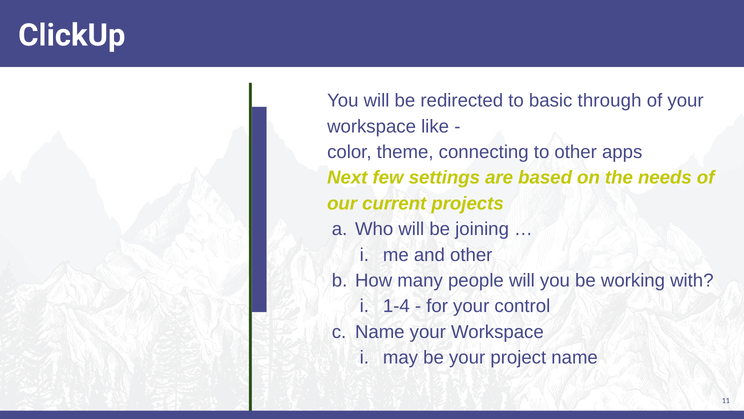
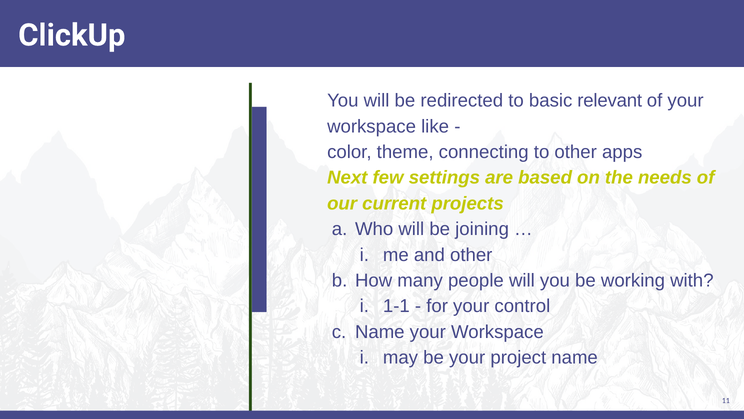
through: through -> relevant (610, 101)
1-4: 1-4 -> 1-1 (396, 306)
